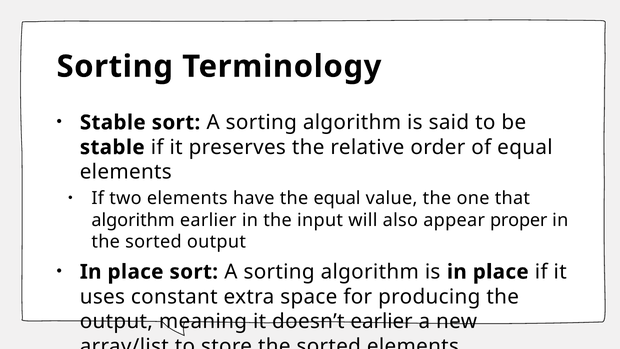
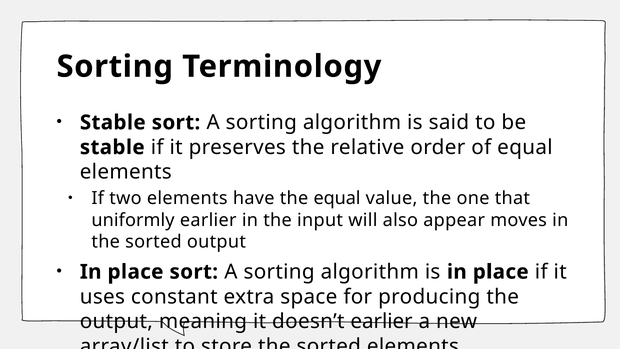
algorithm: algorithm -> uniformly (133, 220)
proper: proper -> moves (519, 220)
